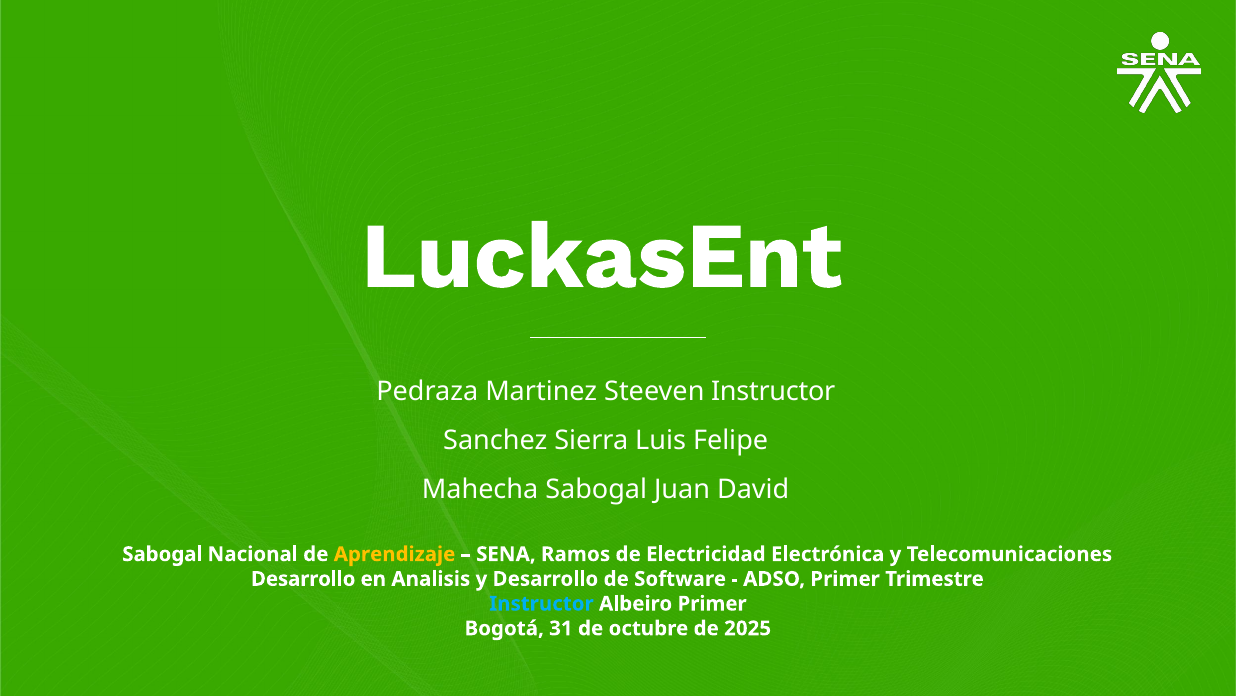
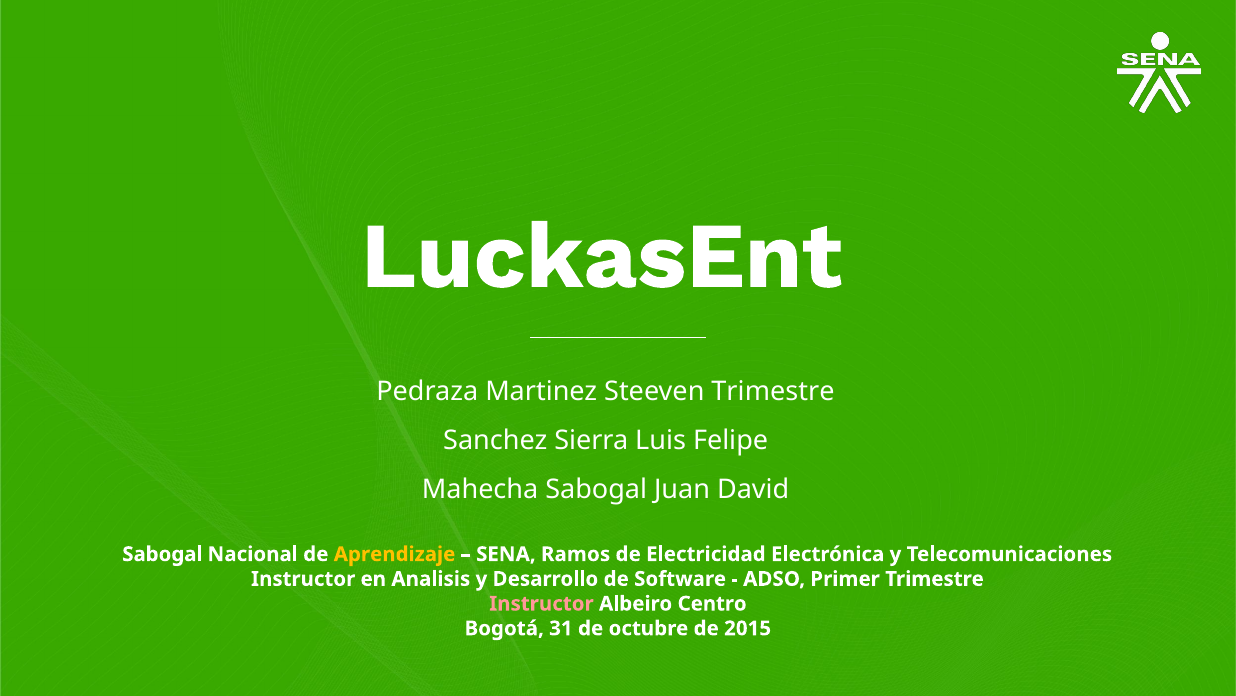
Steeven Instructor: Instructor -> Trimestre (773, 391)
Desarrollo: Desarrollo -> Instructor (303, 578)
Instructor colour: light blue -> pink (541, 603)
Albeiro Primer: Primer -> Centro (712, 603)
2025: 2025 -> 2015 (748, 628)
